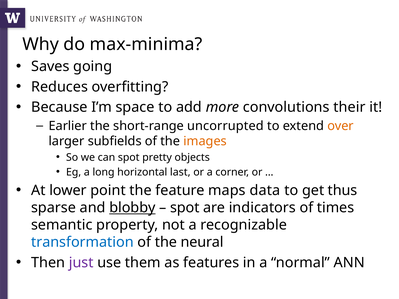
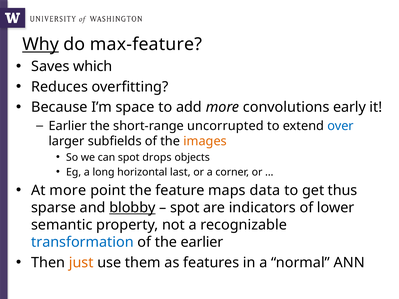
Why underline: none -> present (41, 44)
max-minima: max-minima -> max-feature (146, 44)
going: going -> which (93, 67)
their: their -> early (350, 107)
over colour: orange -> blue (341, 126)
pretty: pretty -> drops (157, 157)
At lower: lower -> more (68, 191)
times: times -> lower (336, 208)
the neural: neural -> earlier (202, 242)
just colour: purple -> orange (81, 263)
